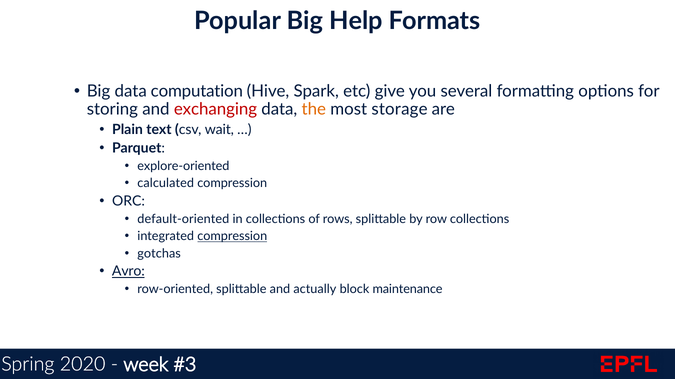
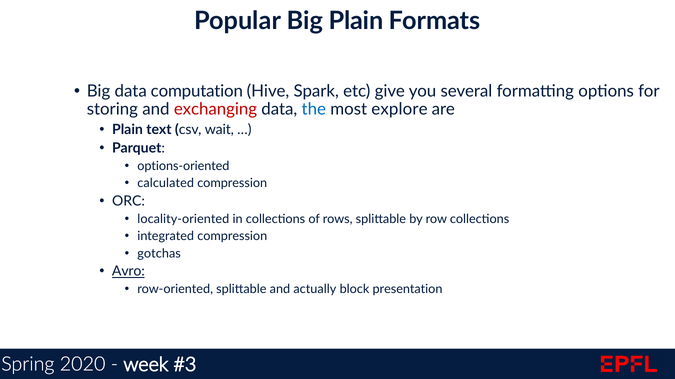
Big Help: Help -> Plain (356, 21)
the colour: orange -> blue (314, 110)
storage: storage -> explore (399, 110)
explore-oriented: explore-oriented -> options-oriented (183, 166)
default-oriented: default-oriented -> locality-oriented (183, 220)
compression underline: present -> none (232, 237)
maintenance: maintenance -> presentation (407, 290)
